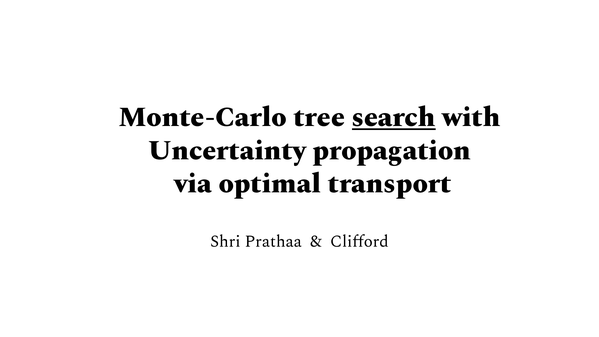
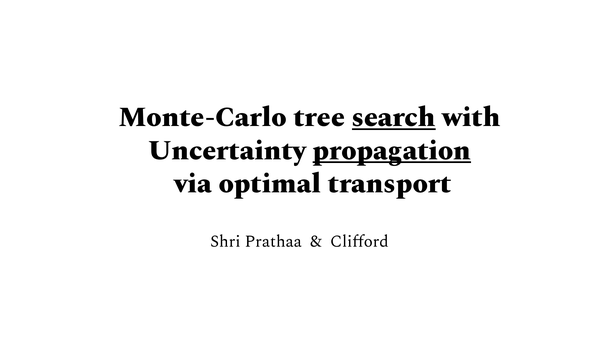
propagation underline: none -> present (392, 150)
